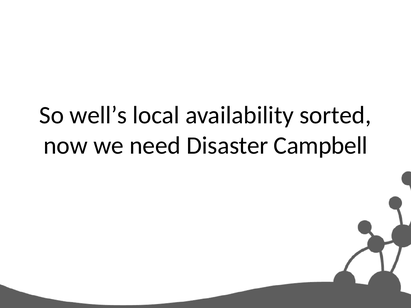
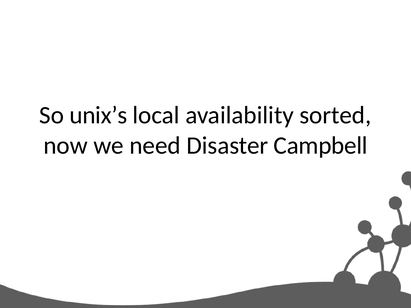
well’s: well’s -> unix’s (98, 115)
